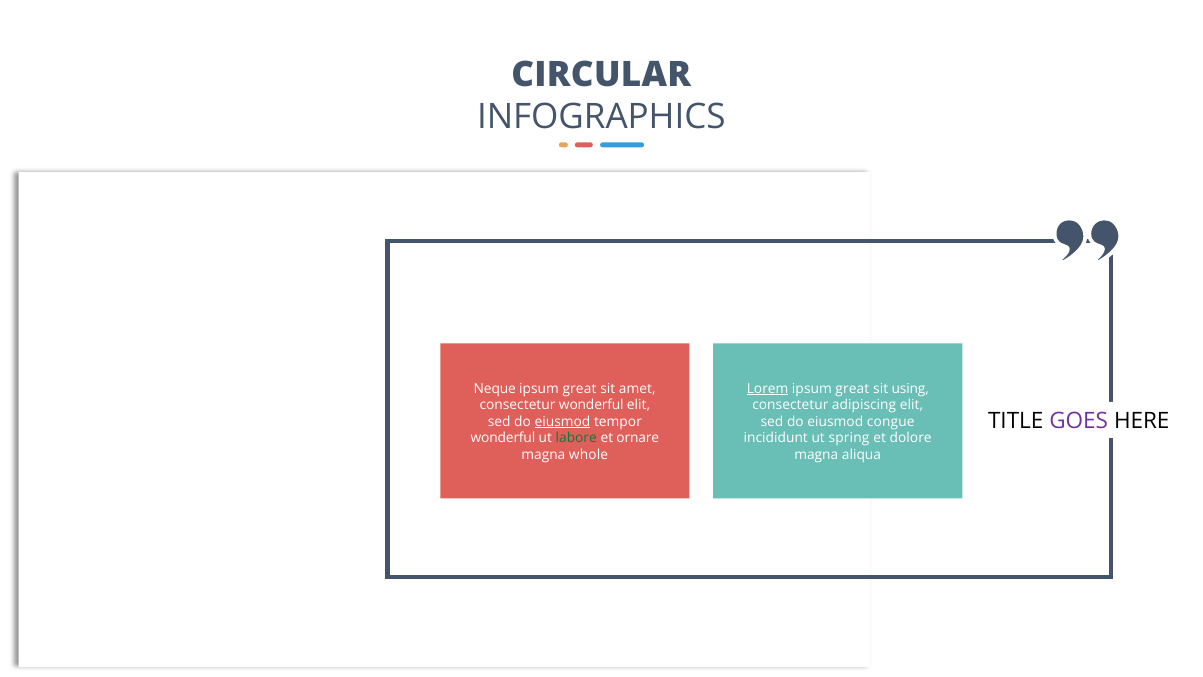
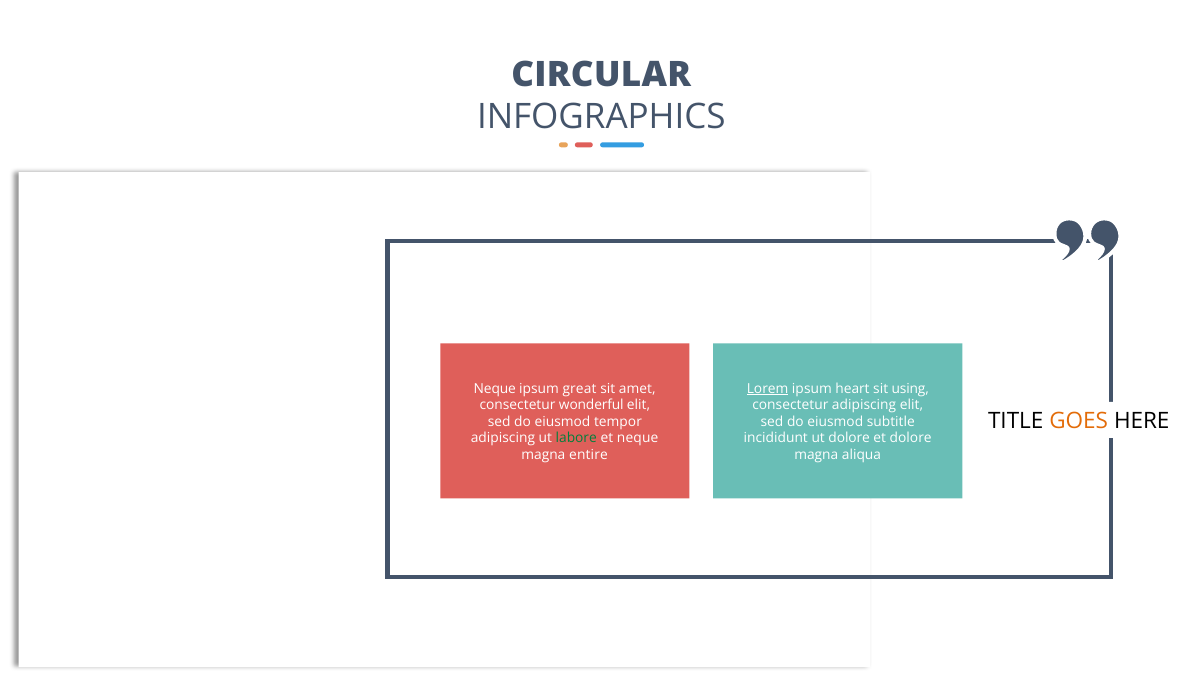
great: great -> heart (853, 388)
GOES colour: purple -> orange (1079, 421)
eiusmod underline: present -> none (562, 422)
congue: congue -> subtitle (891, 422)
wonderful: wonderful -> adipiscing (503, 438)
et ornare: ornare -> neque (638, 438)
ut spring: spring -> dolore (849, 438)
whole: whole -> entire (589, 455)
